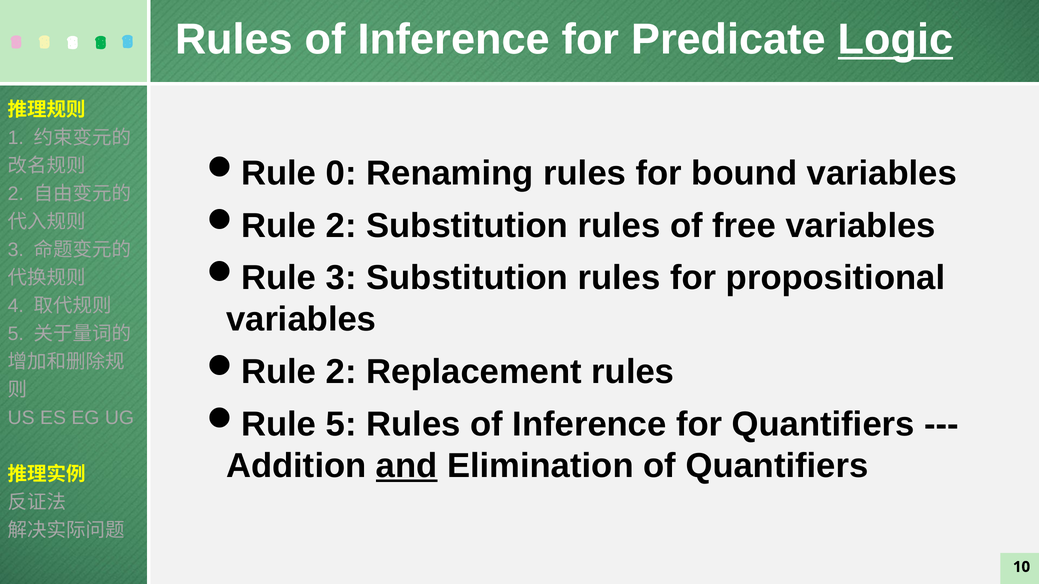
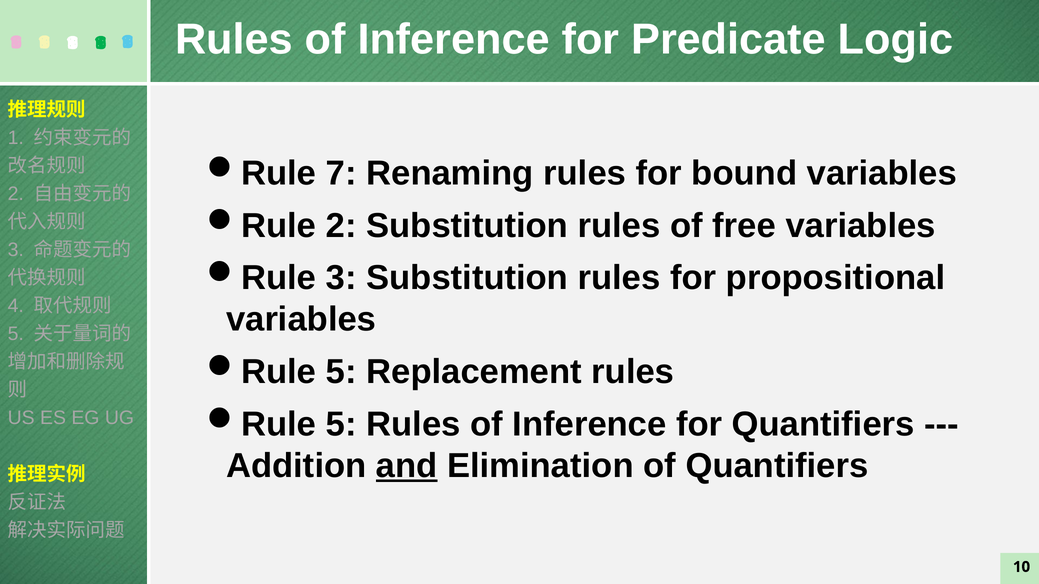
Logic underline: present -> none (895, 40)
0: 0 -> 7 (341, 173)
2: 2 -> 5 (341, 372)
